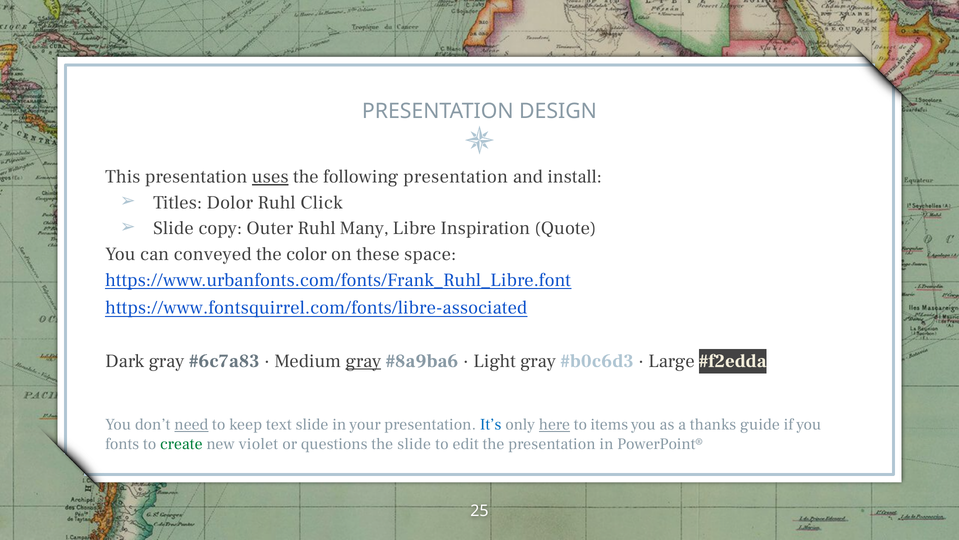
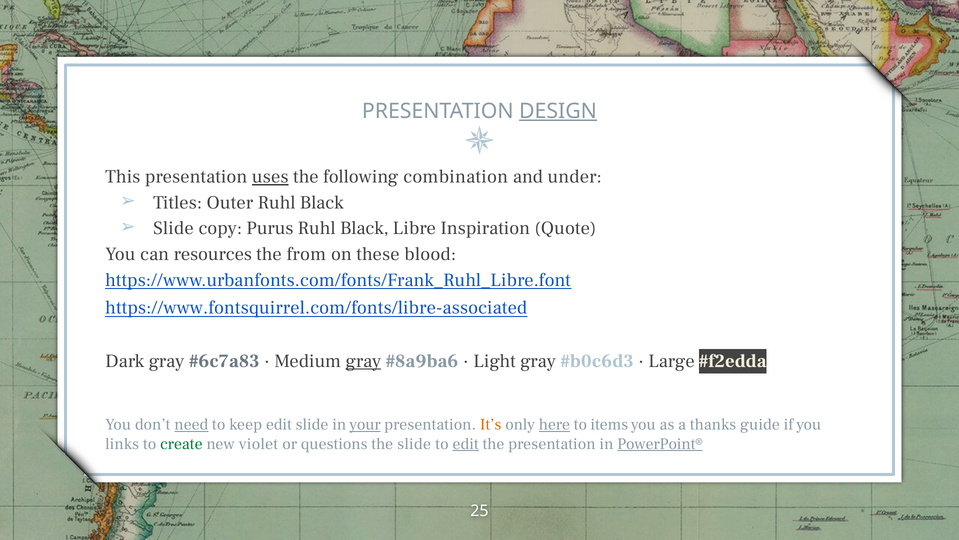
DESIGN underline: none -> present (558, 111)
following presentation: presentation -> combination (456, 177)
install: install -> under (575, 177)
Dolor: Dolor -> Outer (230, 202)
Click: Click -> Black (322, 202)
Outer: Outer -> Purus (270, 228)
Many: Many -> Black (364, 228)
conveyed: conveyed -> resources (213, 254)
color: color -> from (306, 254)
space: space -> blood (430, 254)
keep text: text -> edit (279, 424)
your underline: none -> present (365, 424)
It’s colour: blue -> orange (491, 424)
fonts: fonts -> links (122, 443)
edit underline: none -> present (466, 443)
PowerPoint® underline: none -> present (660, 443)
